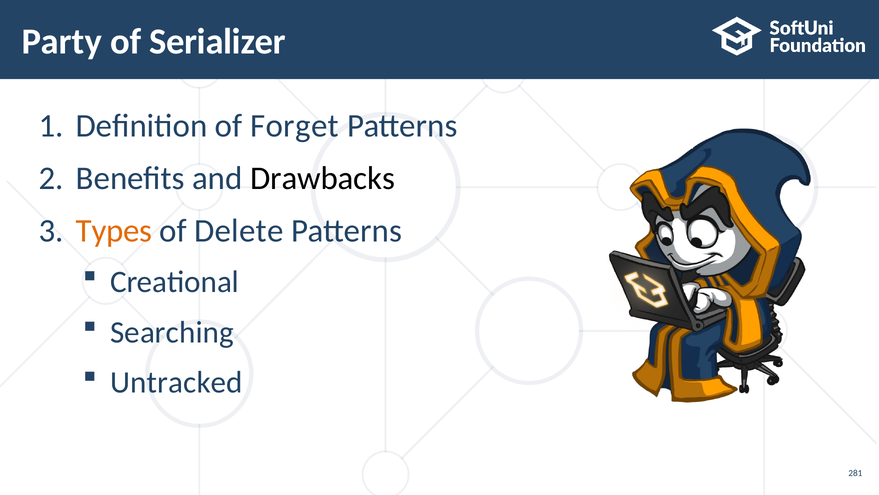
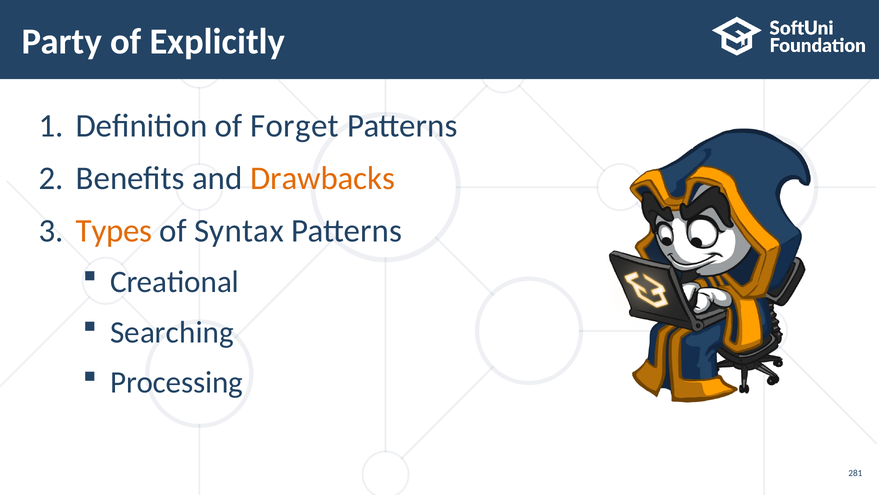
Serializer: Serializer -> Explicitly (217, 42)
Drawbacks colour: black -> orange (322, 178)
Delete: Delete -> Syntax (239, 231)
Untracked: Untracked -> Processing (177, 382)
